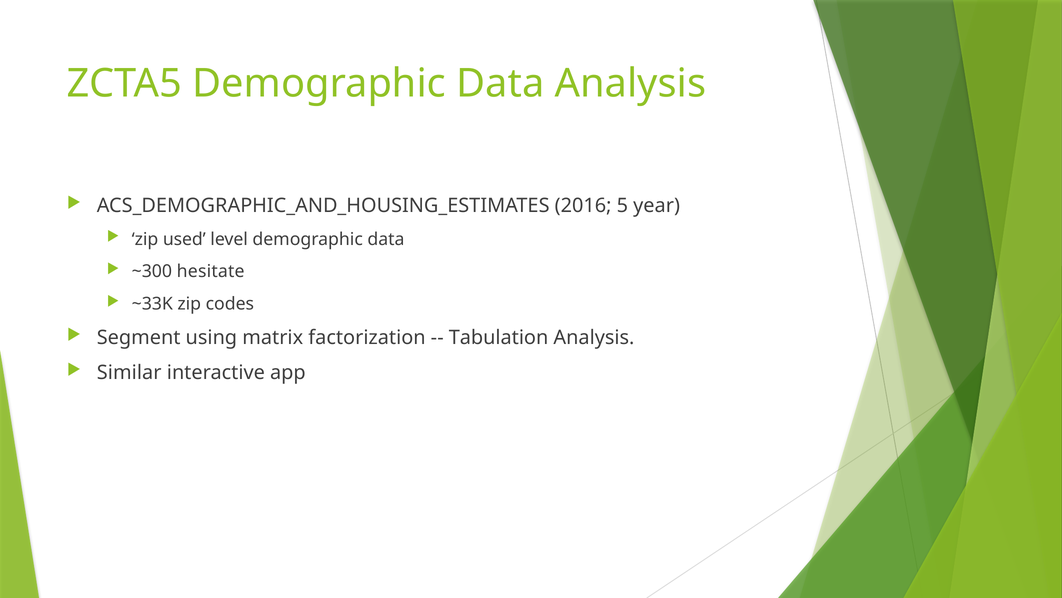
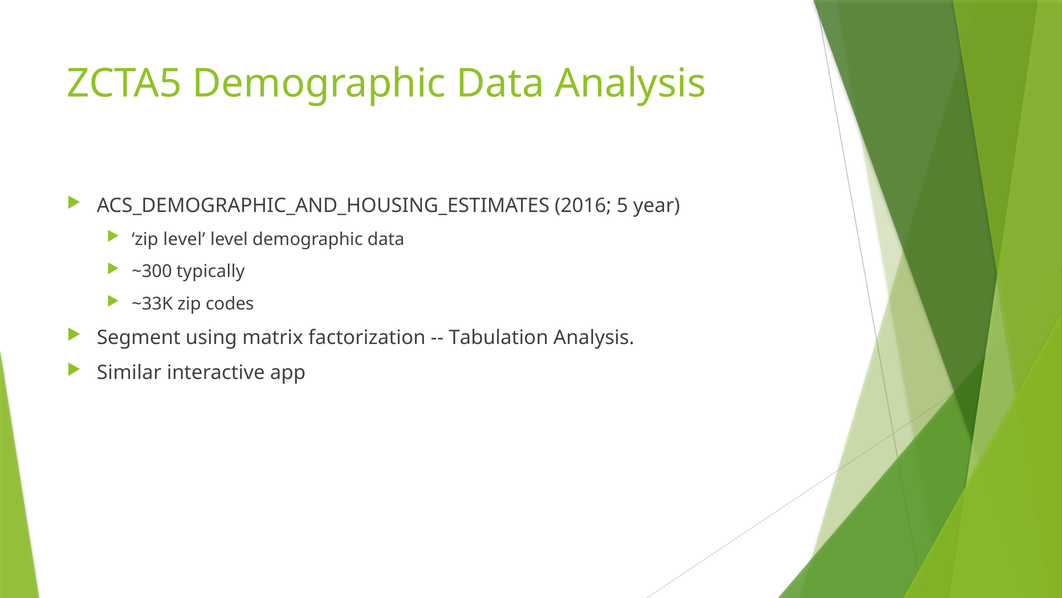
zip used: used -> level (184, 239)
hesitate: hesitate -> typically (211, 271)
